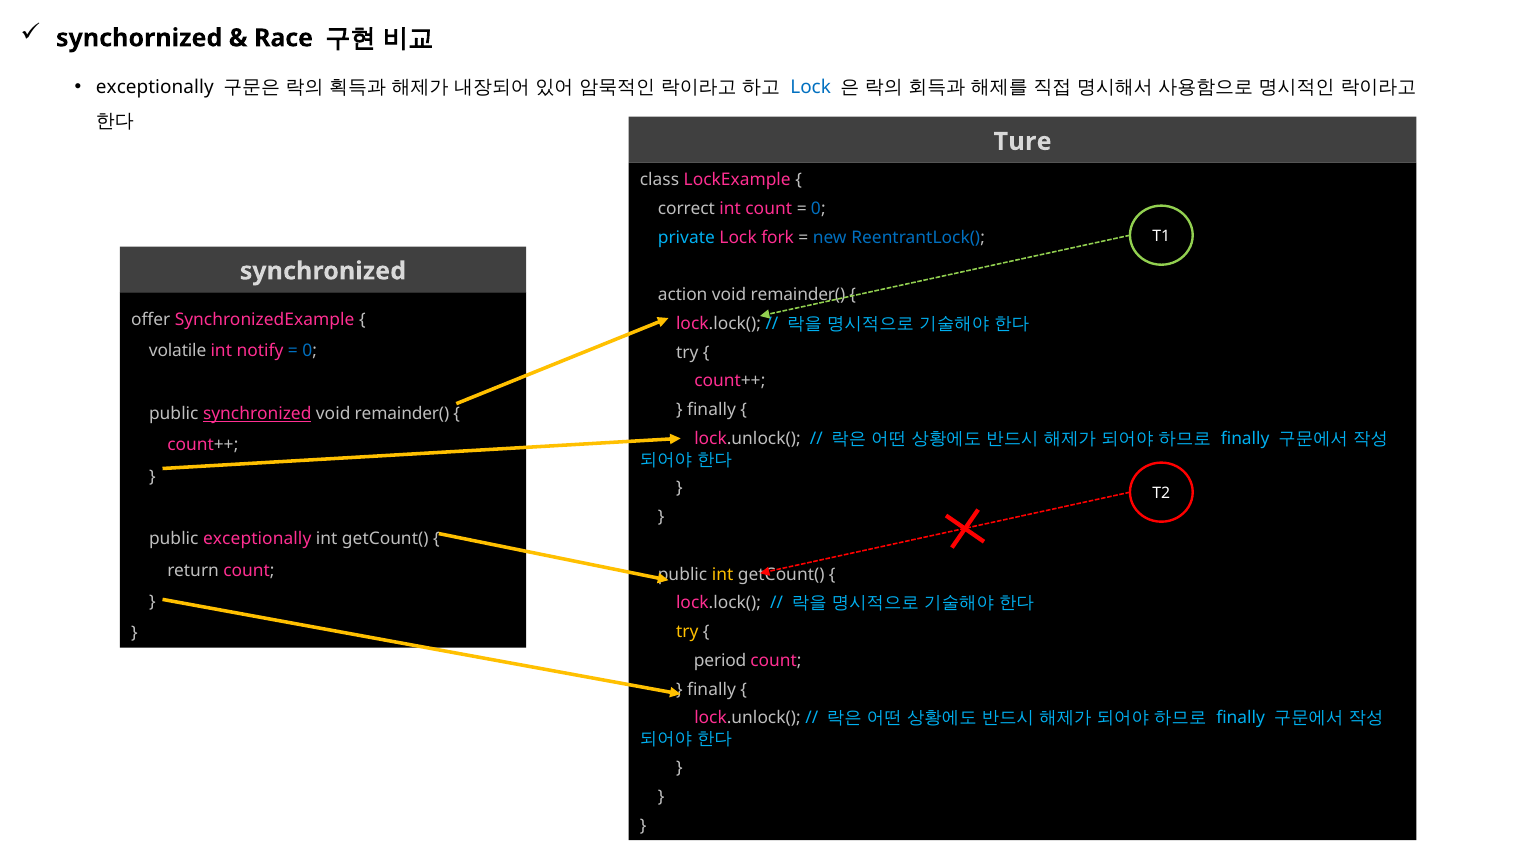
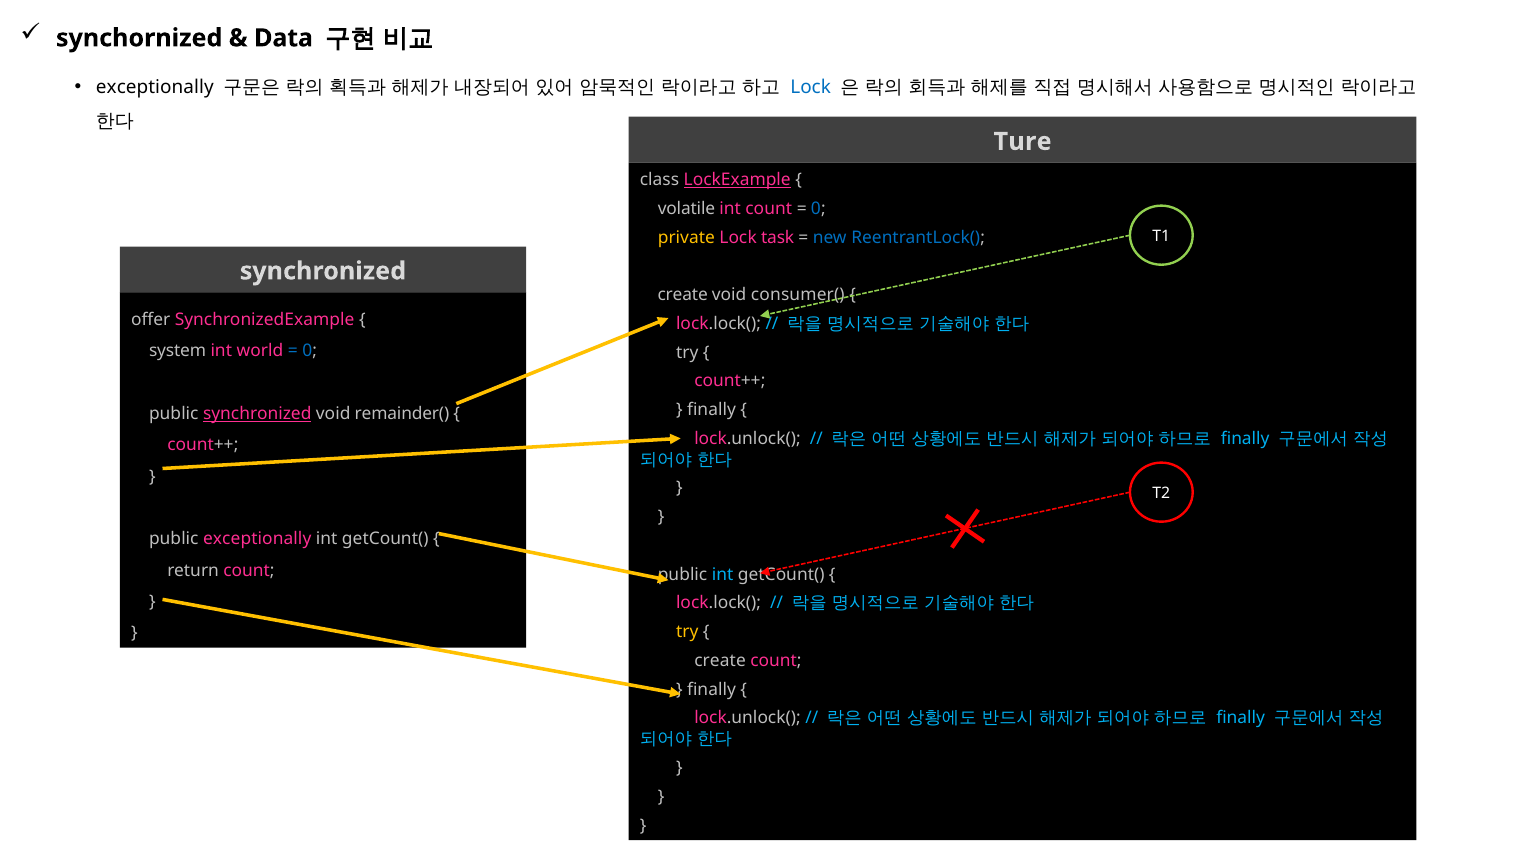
Race: Race -> Data (284, 38)
LockExample underline: none -> present (737, 180)
correct: correct -> volatile (686, 209)
private colour: light blue -> yellow (686, 237)
fork: fork -> task (778, 237)
action: action -> create (683, 295)
remainder(: remainder( -> consumer( (798, 295)
volatile: volatile -> system (178, 351)
notify: notify -> world (260, 351)
int colour: yellow -> light blue (723, 574)
period: period -> create (720, 661)
